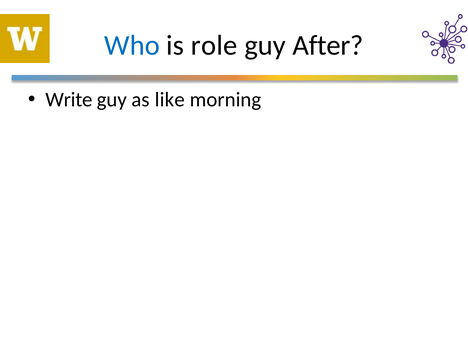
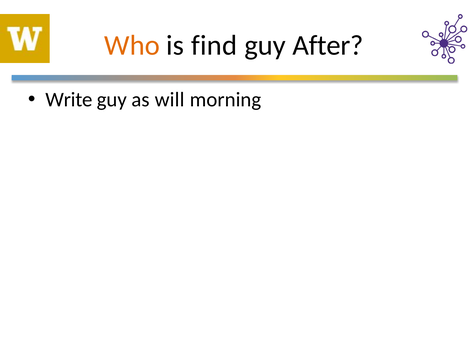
Who colour: blue -> orange (132, 45)
role: role -> find (214, 45)
like: like -> will (170, 100)
